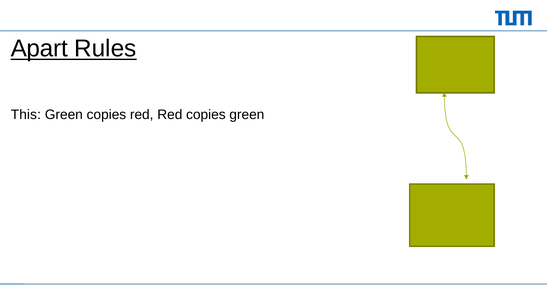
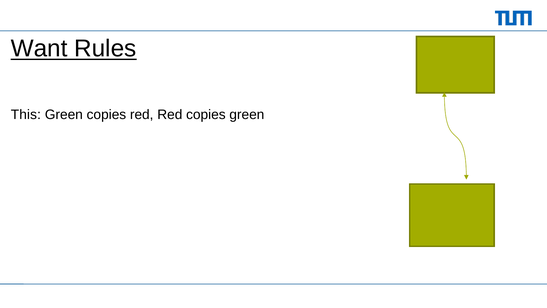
Apart: Apart -> Want (39, 48)
